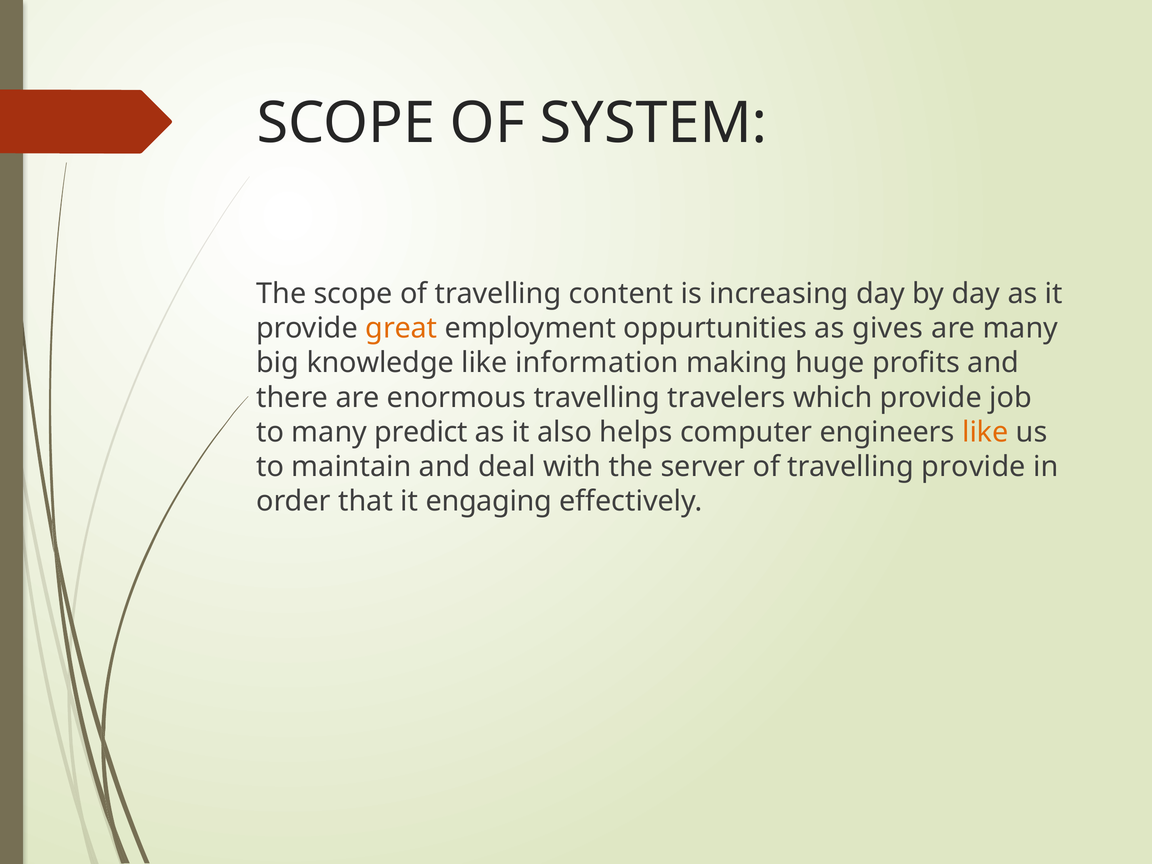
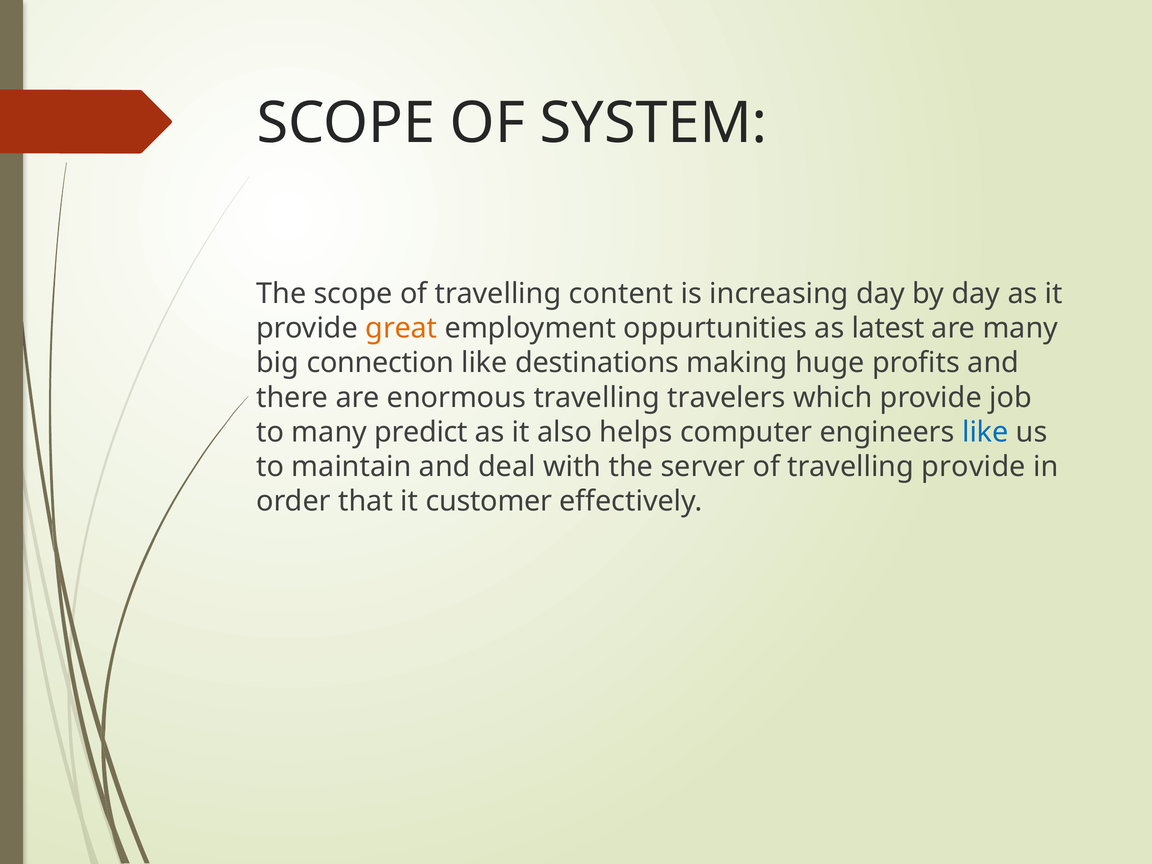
gives: gives -> latest (888, 328)
knowledge: knowledge -> connection (380, 363)
information: information -> destinations (597, 363)
like colour: orange -> blue (985, 432)
engaging: engaging -> customer (489, 501)
